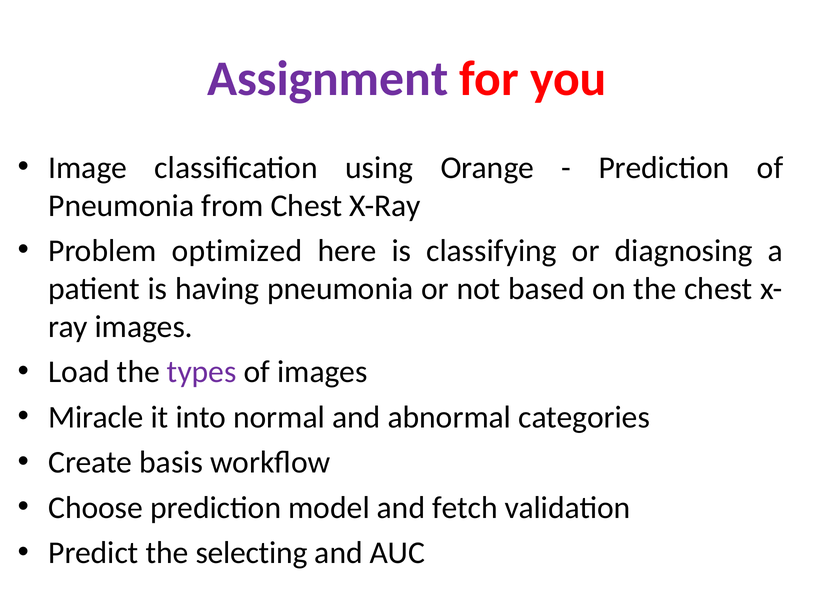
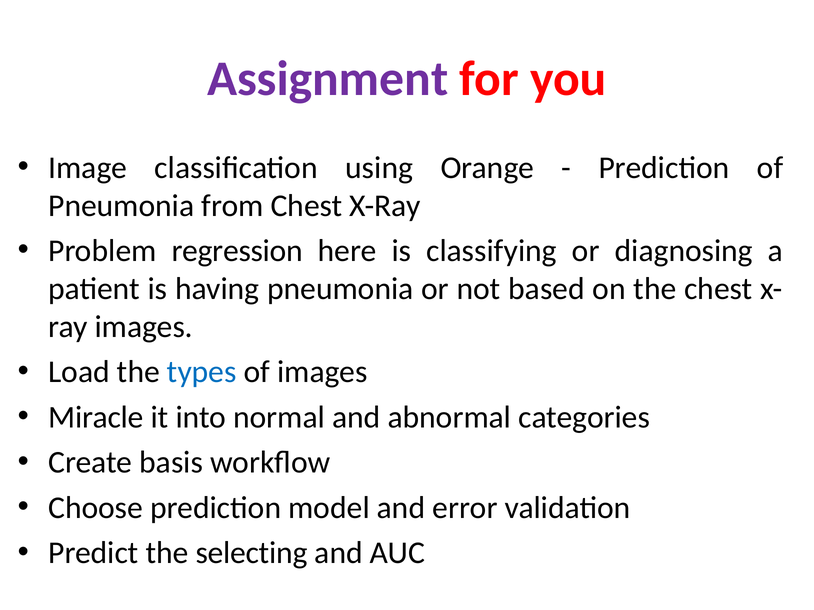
optimized: optimized -> regression (237, 251)
types colour: purple -> blue (202, 372)
fetch: fetch -> error (465, 508)
